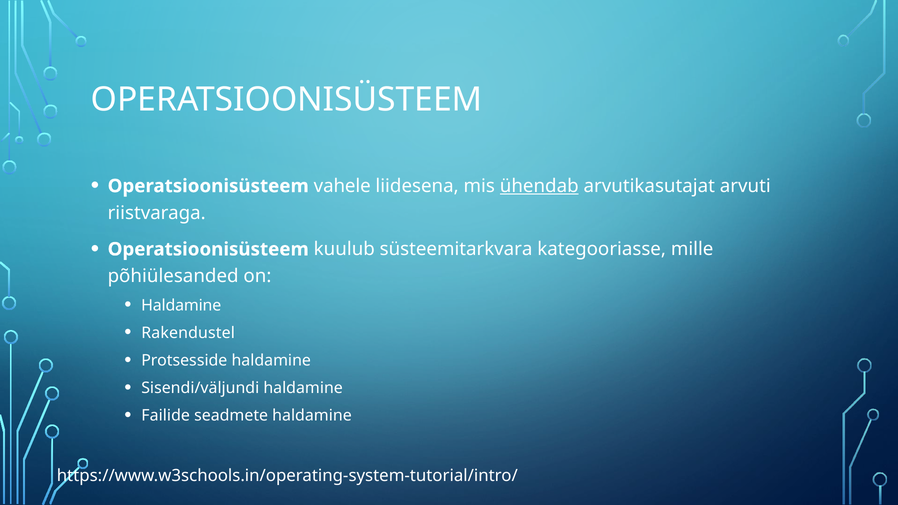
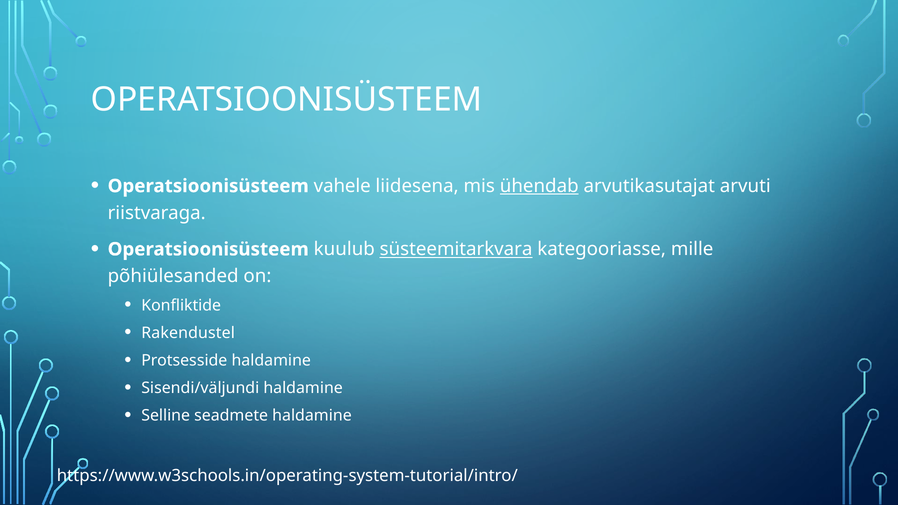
süsteemitarkvara underline: none -> present (456, 249)
Haldamine: Haldamine -> Konfliktide (181, 305)
Failide: Failide -> Selline (166, 416)
